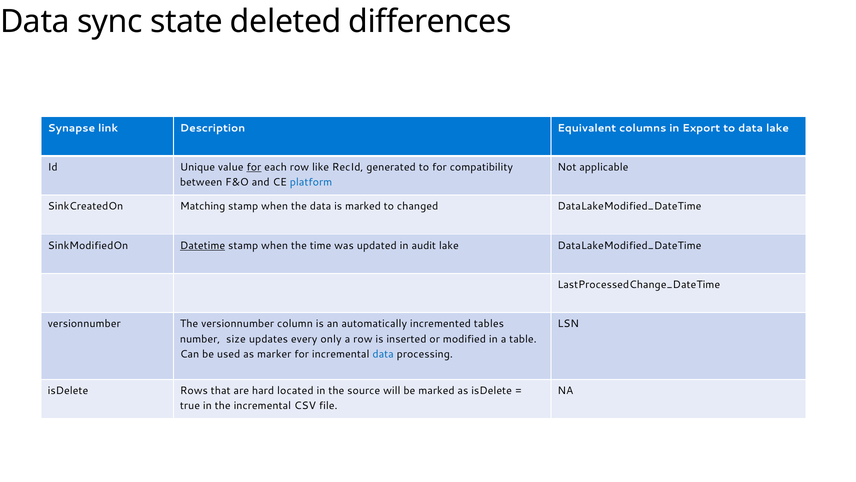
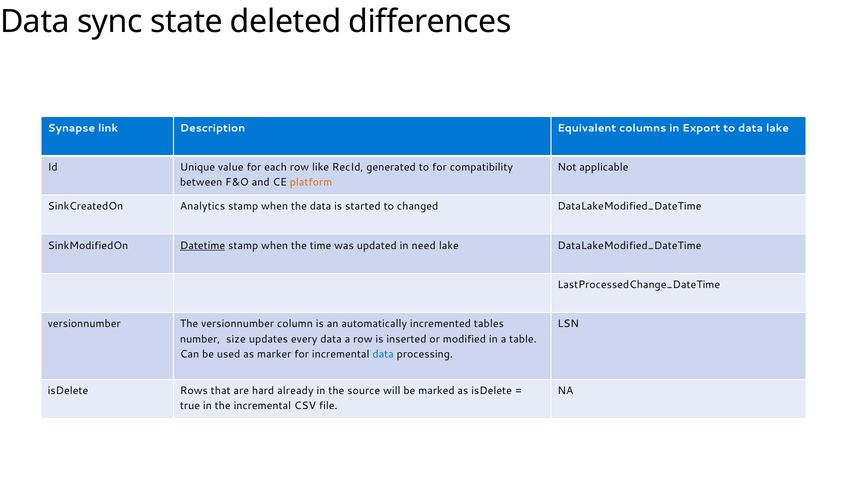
for underline: present -> none (254, 167)
platform colour: blue -> orange (311, 182)
Matching: Matching -> Analytics (203, 206)
is marked: marked -> started (363, 206)
audit: audit -> need (424, 245)
every only: only -> data (331, 339)
located: located -> already (295, 390)
